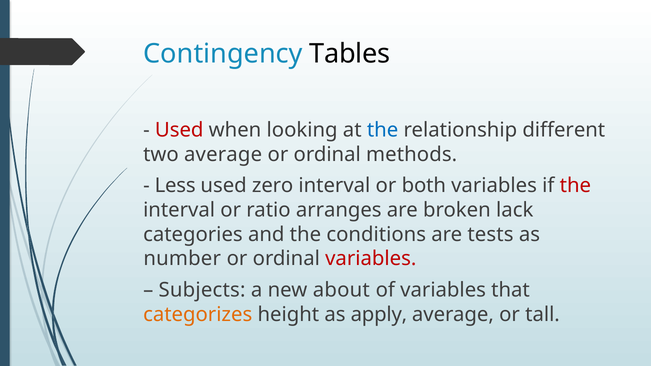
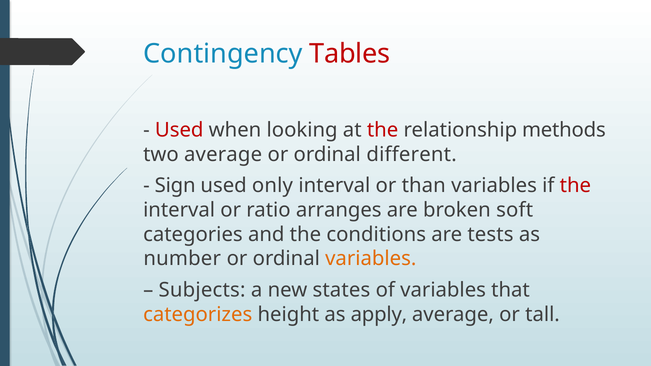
Tables colour: black -> red (350, 54)
the colour: blue -> red (383, 130)
different: different -> methods (564, 130)
methods: methods -> different (412, 154)
Less: Less -> Sign (175, 186)
zero: zero -> only (272, 186)
both: both -> than (424, 186)
lack: lack -> soft (515, 210)
variables colour: red -> orange (371, 259)
about: about -> states (341, 290)
